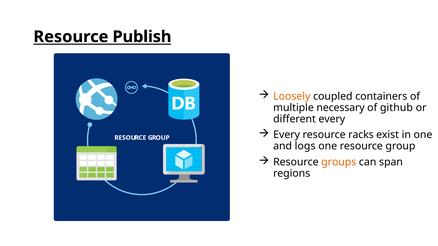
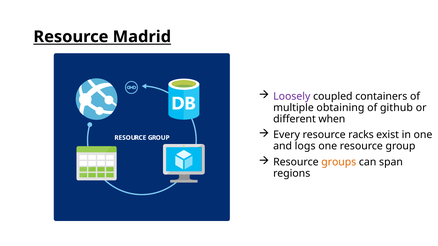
Publish: Publish -> Madrid (142, 37)
Loosely colour: orange -> purple (292, 96)
necessary: necessary -> obtaining (340, 108)
different every: every -> when (332, 119)
